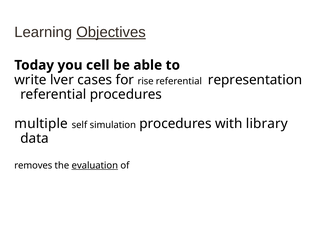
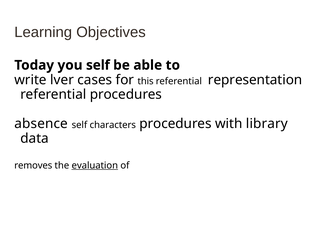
Objectives underline: present -> none (111, 32)
you cell: cell -> self (98, 65)
rise: rise -> this (146, 81)
multiple: multiple -> absence (41, 124)
simulation: simulation -> characters (113, 125)
